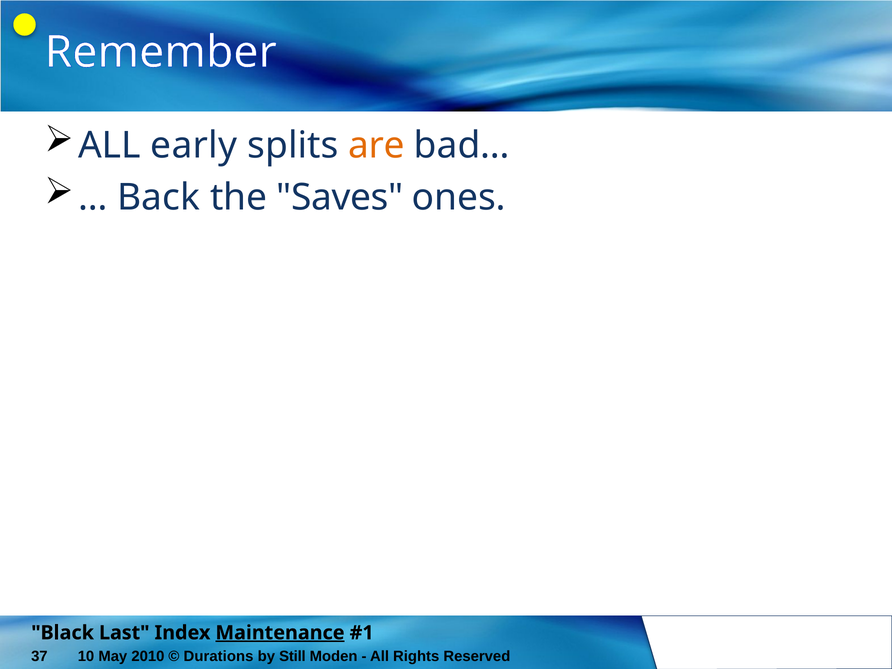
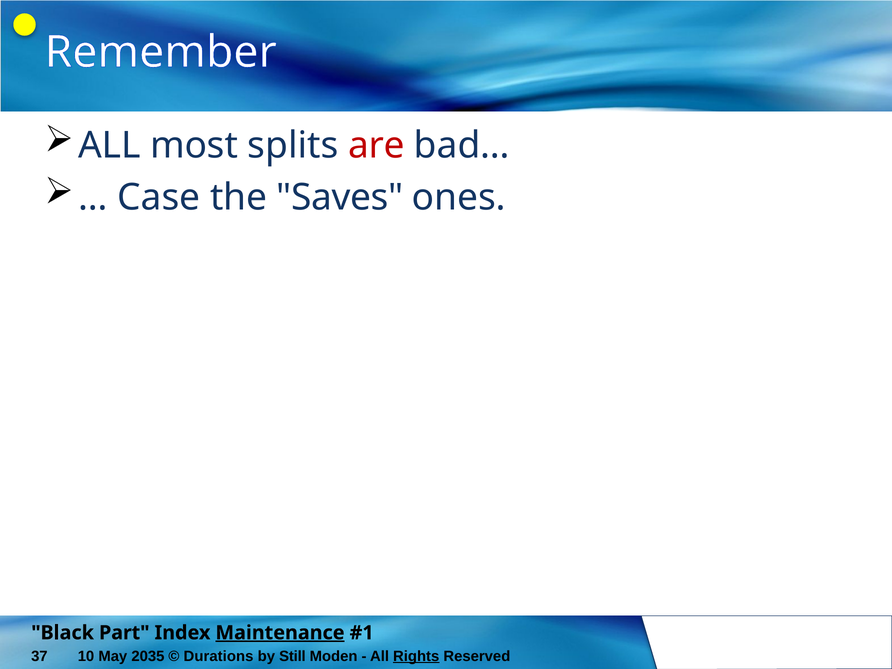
early: early -> most (194, 145)
are colour: orange -> red (376, 145)
Back: Back -> Case (159, 197)
Last: Last -> Part (124, 633)
2010: 2010 -> 2035 (148, 656)
Rights underline: none -> present (416, 656)
